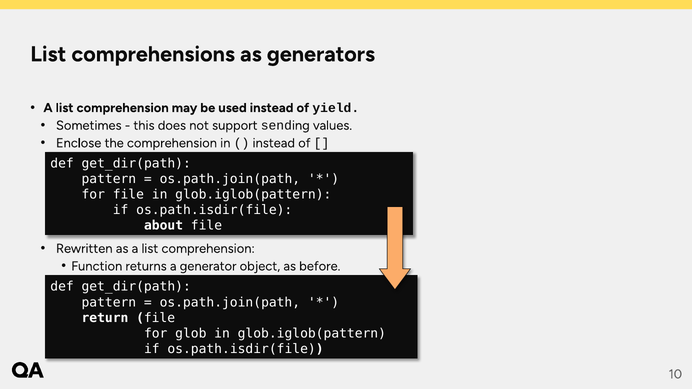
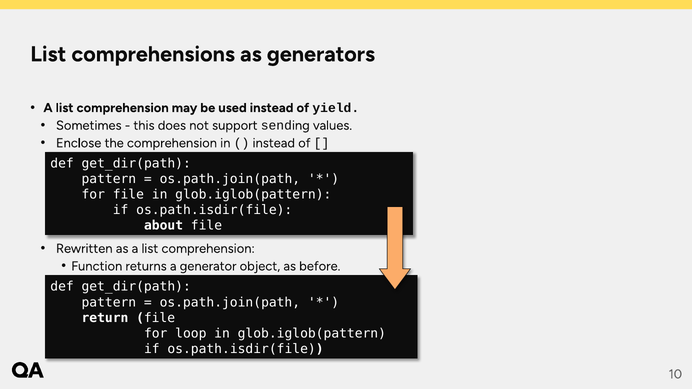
glob: glob -> loop (191, 334)
